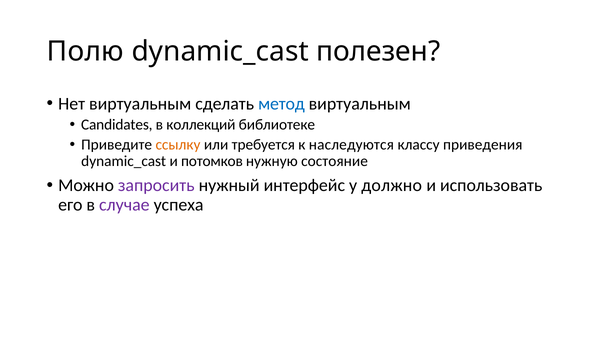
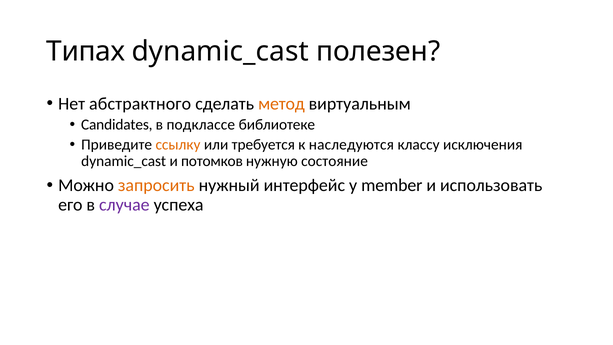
Полю: Полю -> Типах (86, 51)
Нет виртуальным: виртуальным -> абстрактного (140, 104)
метод colour: blue -> orange (281, 104)
коллекций: коллекций -> подклассе (201, 125)
приведения: приведения -> исключения (483, 145)
запросить colour: purple -> orange (156, 185)
должно: должно -> member (392, 185)
